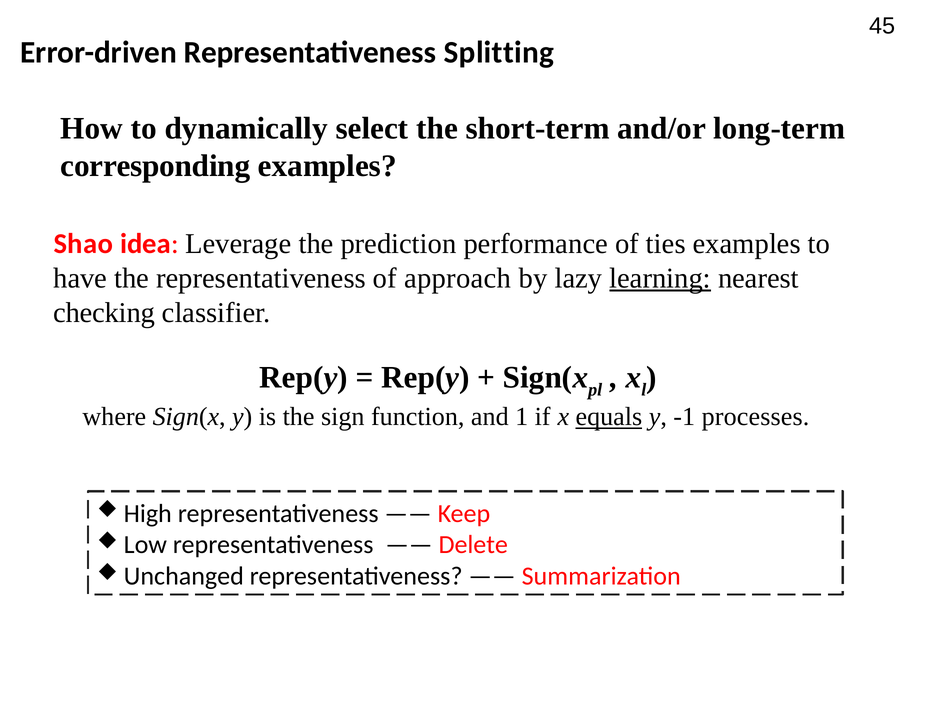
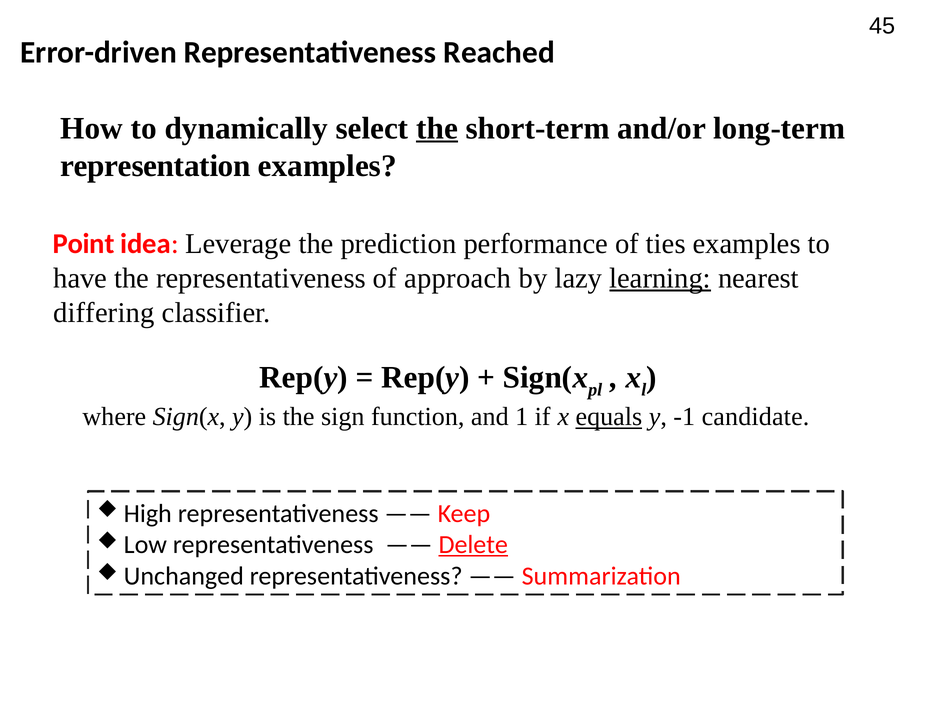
Splitting: Splitting -> Reached (499, 52)
the underline: none -> present (437, 128)
corresponding: corresponding -> representation (155, 166)
Shao: Shao -> Point (84, 244)
checking: checking -> differing (104, 312)
processes: processes -> candidate (756, 417)
Delete underline: none -> present (473, 544)
